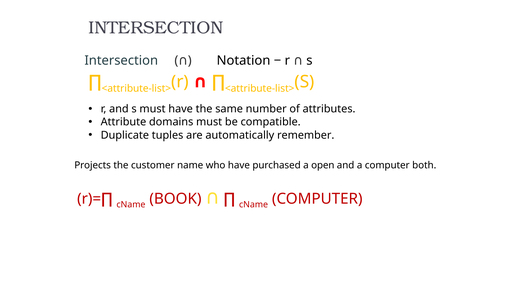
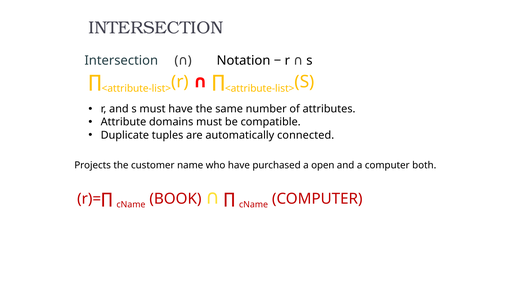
remember: remember -> connected (306, 135)
